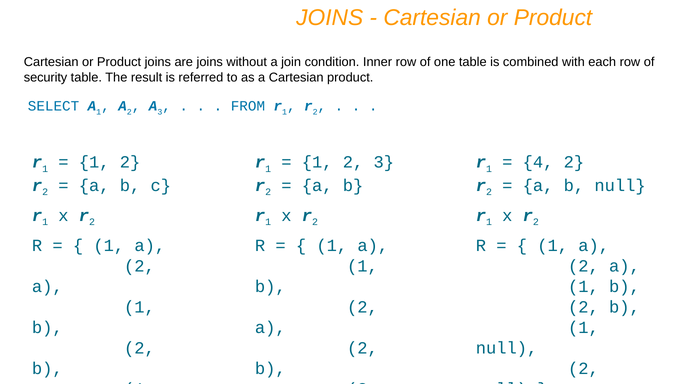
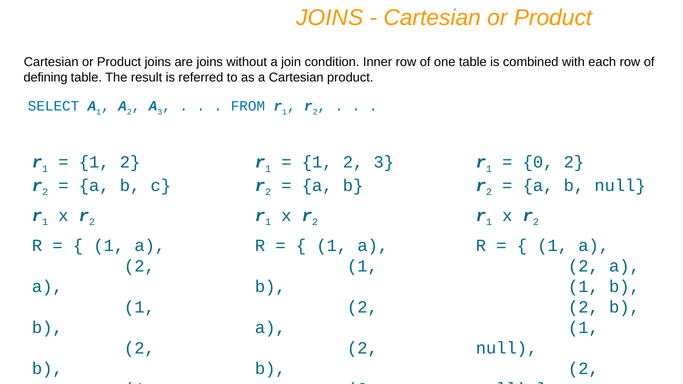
security: security -> defining (46, 77)
4: 4 -> 0 (538, 162)
